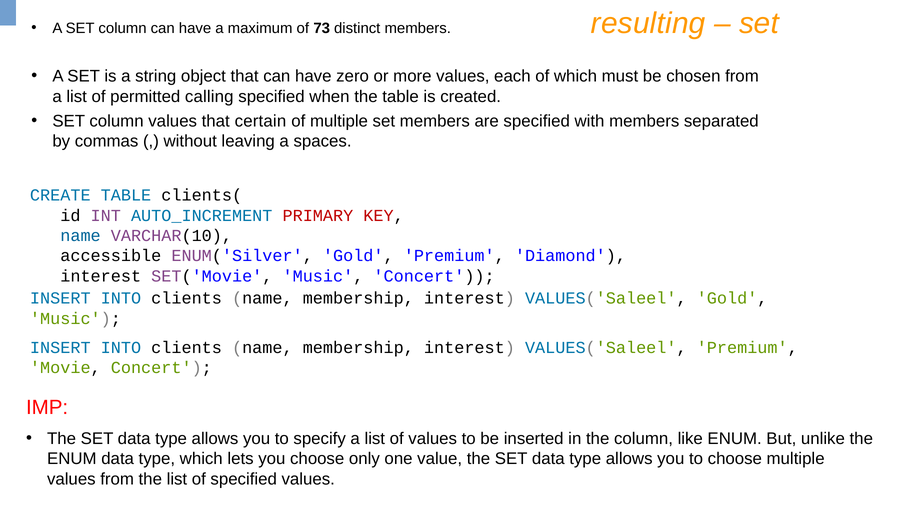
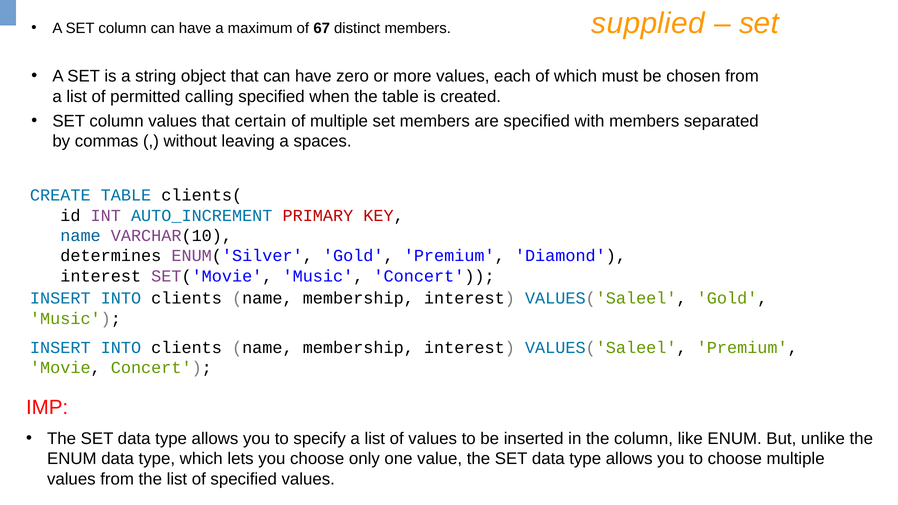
resulting: resulting -> supplied (648, 23)
73: 73 -> 67 (322, 28)
accessible: accessible -> determines (111, 256)
